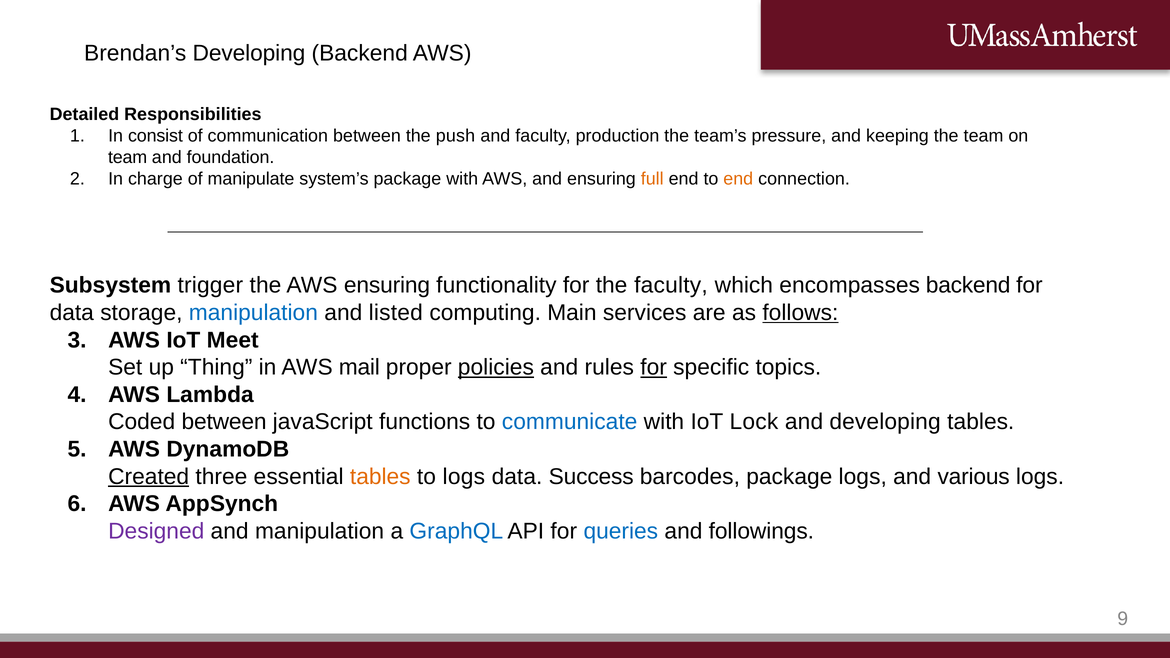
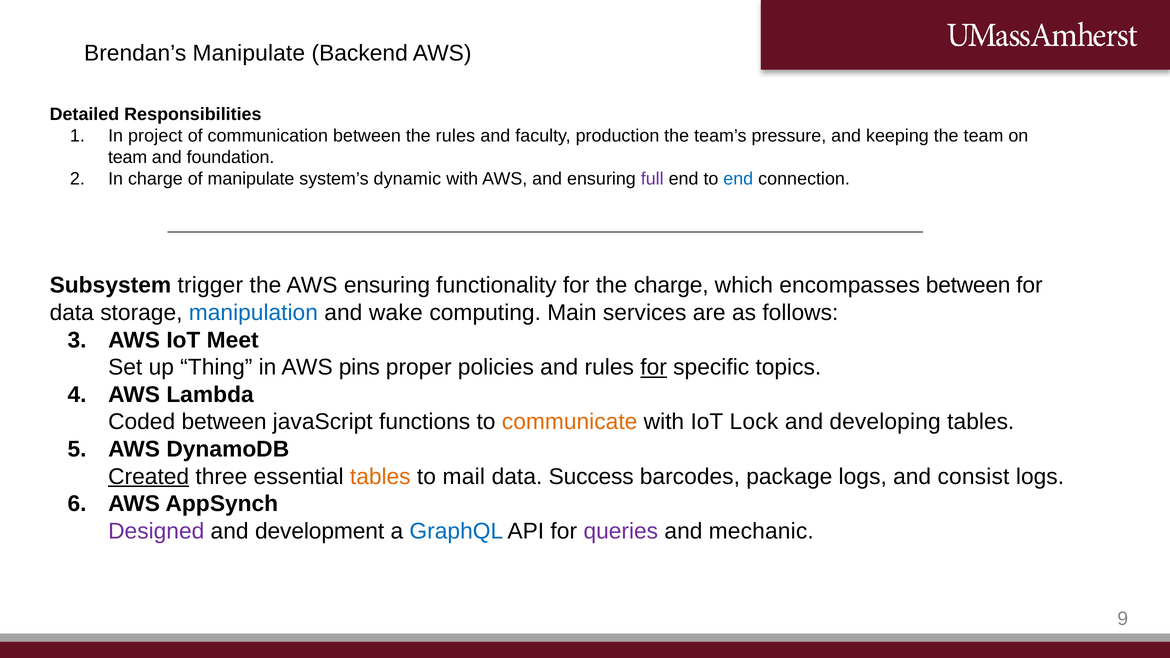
Brendan’s Developing: Developing -> Manipulate (249, 53)
consist: consist -> project (155, 136)
the push: push -> rules (455, 136)
system’s package: package -> dynamic (407, 179)
full colour: orange -> purple (652, 179)
end colour: orange -> blue (738, 179)
the faculty: faculty -> charge (671, 285)
encompasses backend: backend -> between (968, 285)
listed: listed -> wake (396, 313)
follows underline: present -> none (800, 313)
mail: mail -> pins (359, 367)
policies underline: present -> none (496, 367)
communicate colour: blue -> orange (570, 422)
to logs: logs -> mail (464, 477)
various: various -> consist (973, 477)
and manipulation: manipulation -> development (320, 531)
queries colour: blue -> purple (621, 531)
followings: followings -> mechanic (761, 531)
